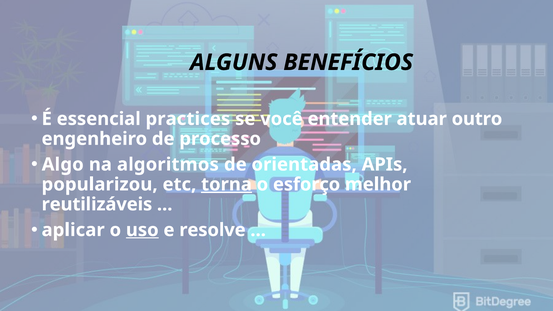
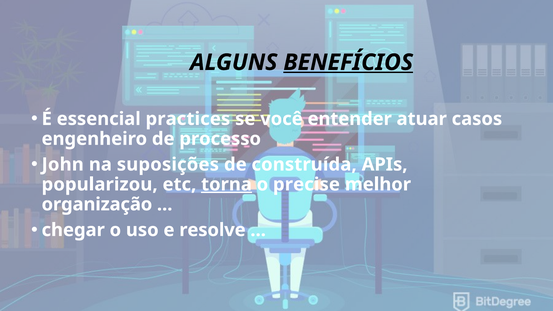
BENEFÍCIOS underline: none -> present (348, 62)
outro: outro -> casos (477, 119)
Algo: Algo -> John (63, 165)
algoritmos: algoritmos -> suposições (168, 165)
orientadas: orientadas -> construída (304, 165)
esforço: esforço -> precise (306, 184)
reutilizáveis: reutilizáveis -> organização (97, 204)
aplicar: aplicar -> chegar (73, 230)
uso underline: present -> none (142, 230)
